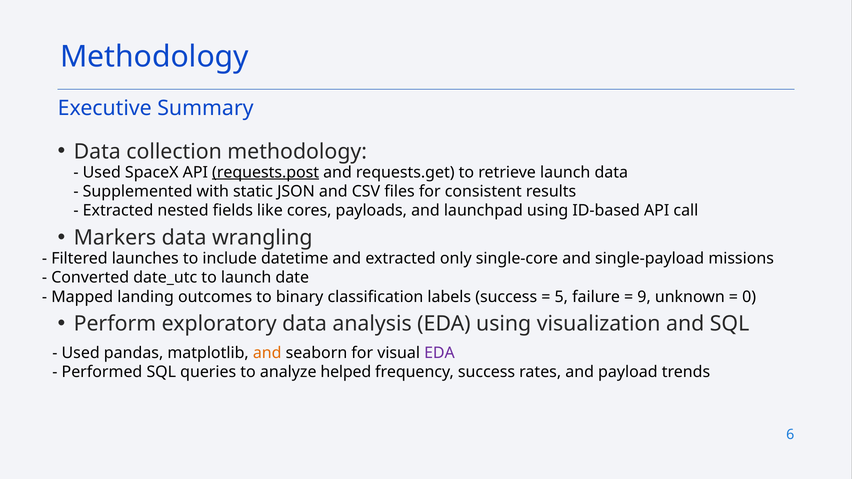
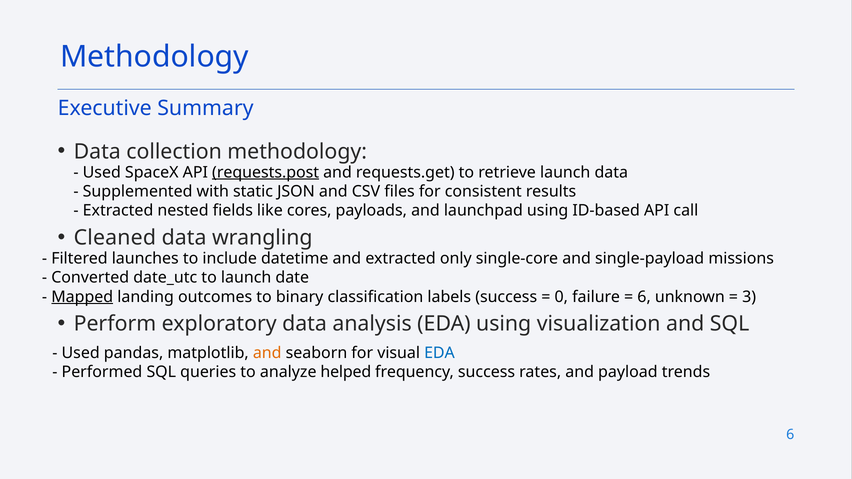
Markers: Markers -> Cleaned (115, 238)
Mapped underline: none -> present (82, 297)
5: 5 -> 0 (561, 297)
9: 9 -> 6 (644, 297)
0: 0 -> 3 (749, 297)
EDA colour: purple -> blue (439, 353)
